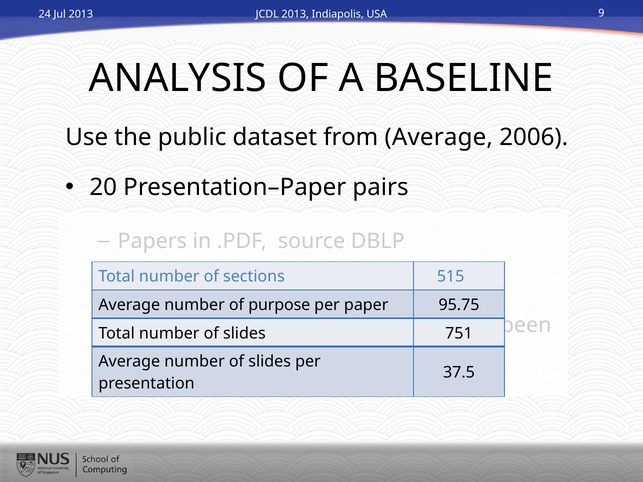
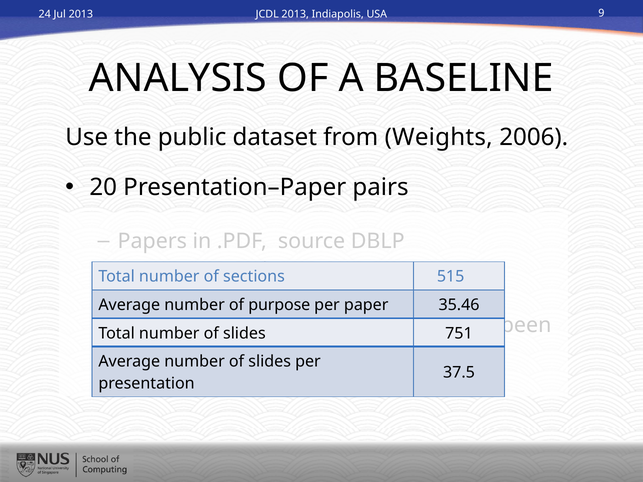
from Average: Average -> Weights (439, 137)
95.75: 95.75 -> 35.46 (459, 305)
